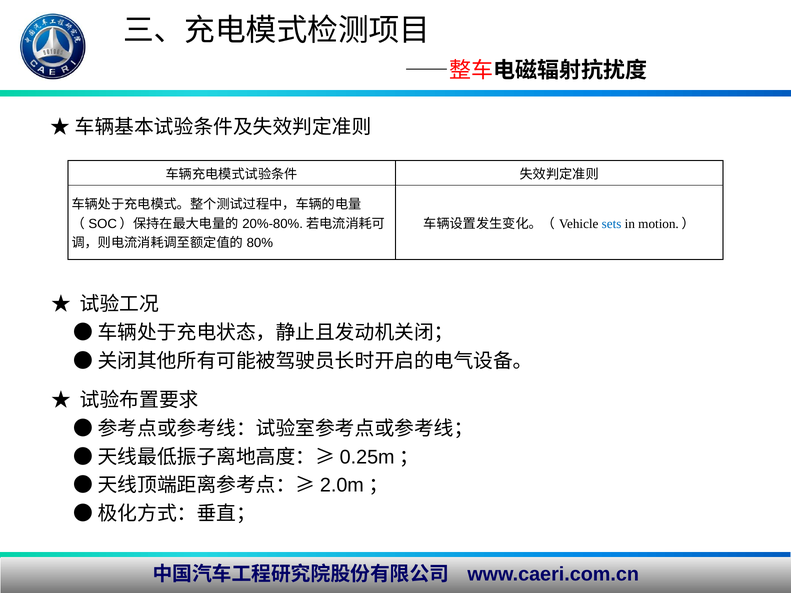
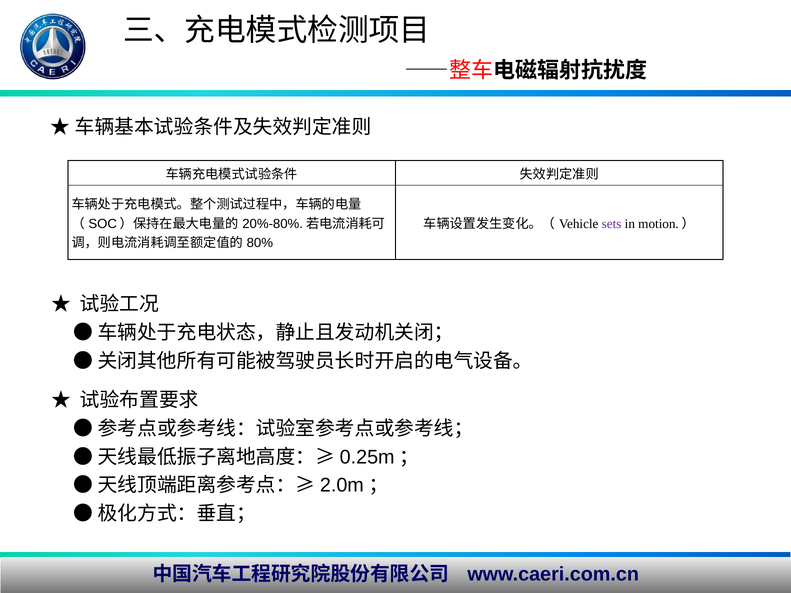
sets colour: blue -> purple (612, 224)
